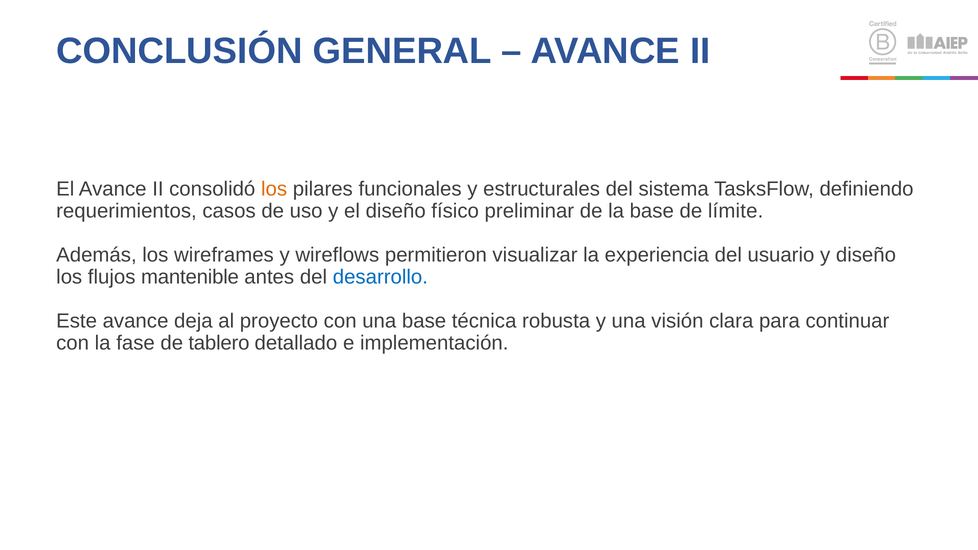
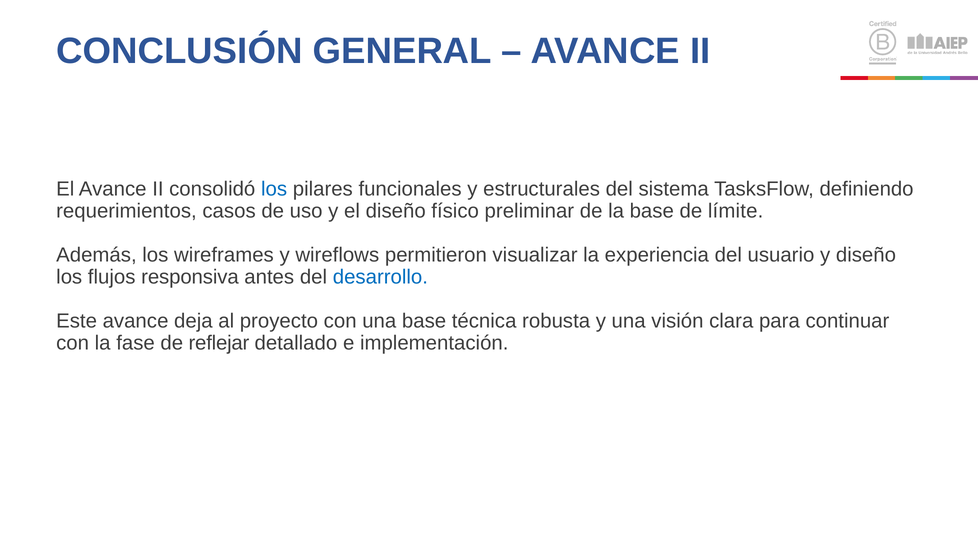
los colour: orange -> blue (274, 189)
mantenible: mantenible -> responsiva (190, 277)
tablero: tablero -> reflejar (219, 343)
